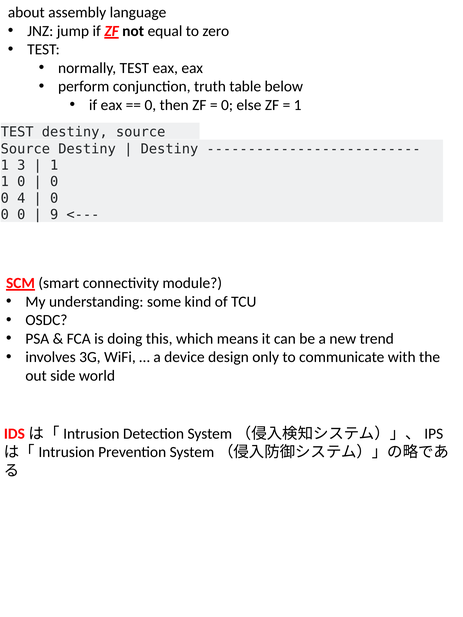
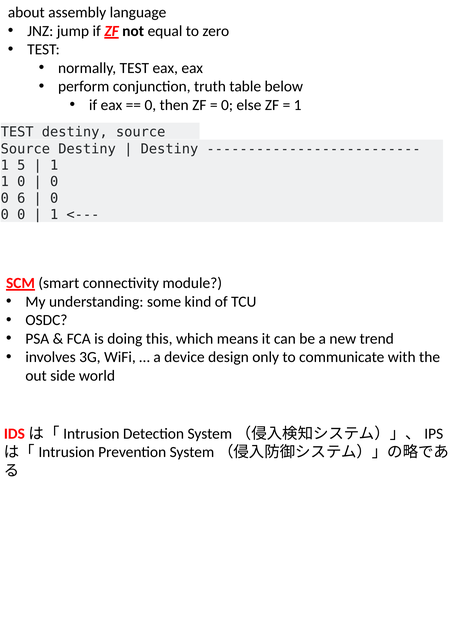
3: 3 -> 5 (21, 165)
4: 4 -> 6 (21, 198)
9: 9 -> 1 (54, 215)
